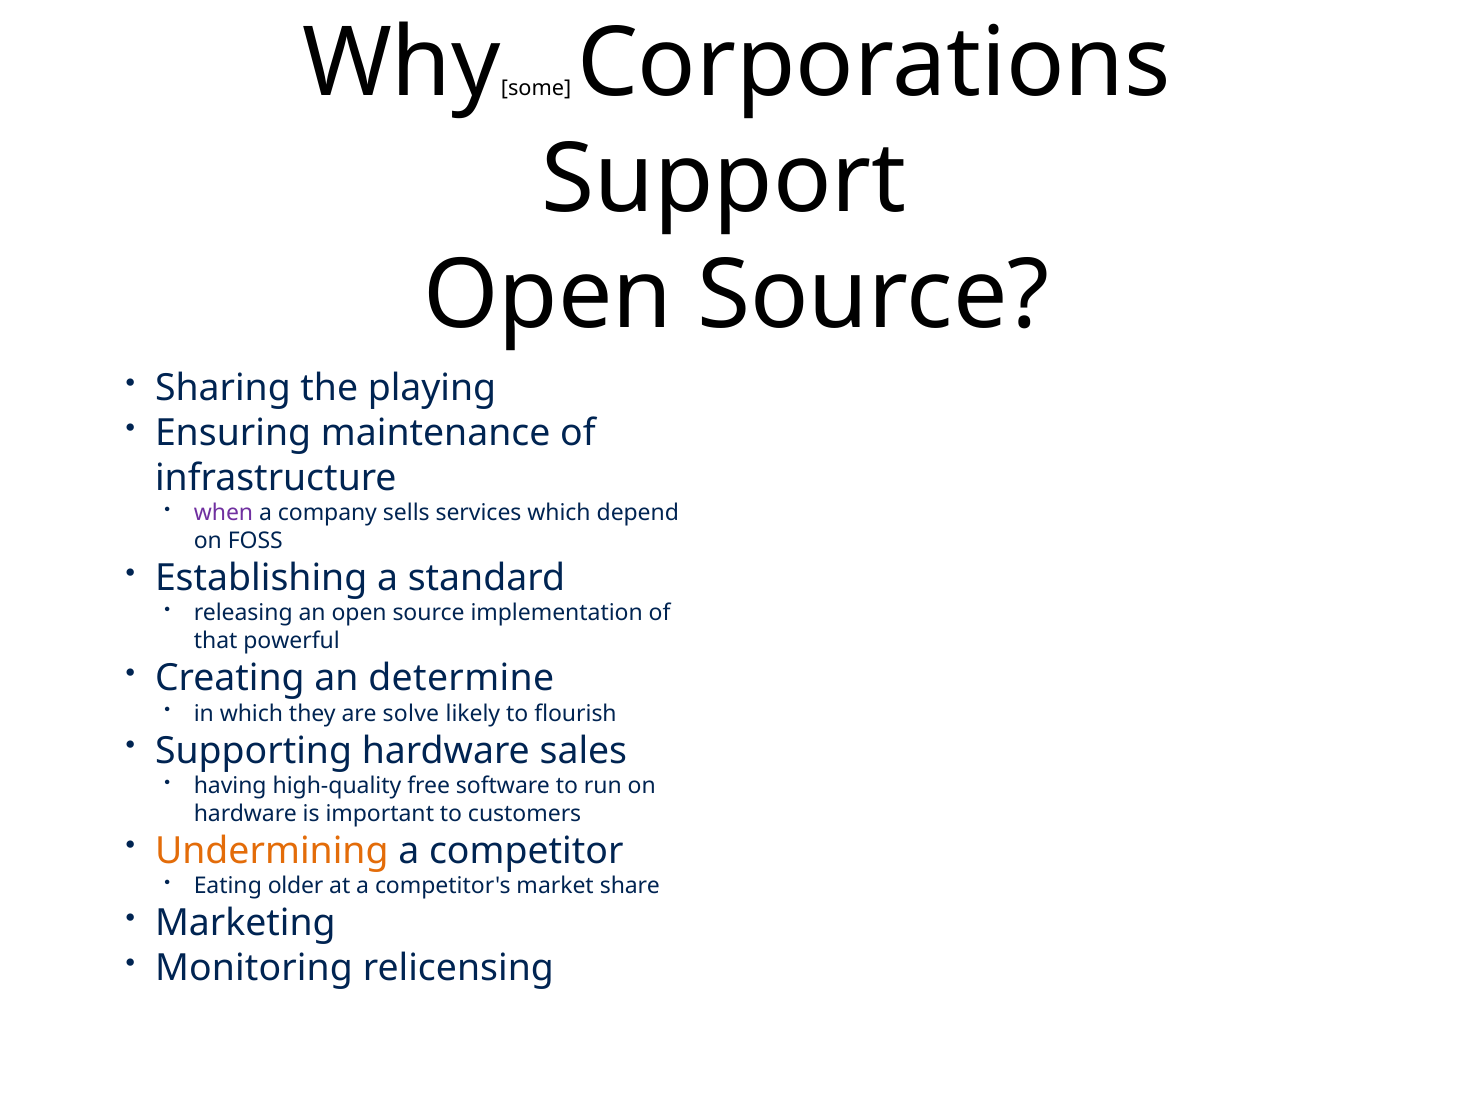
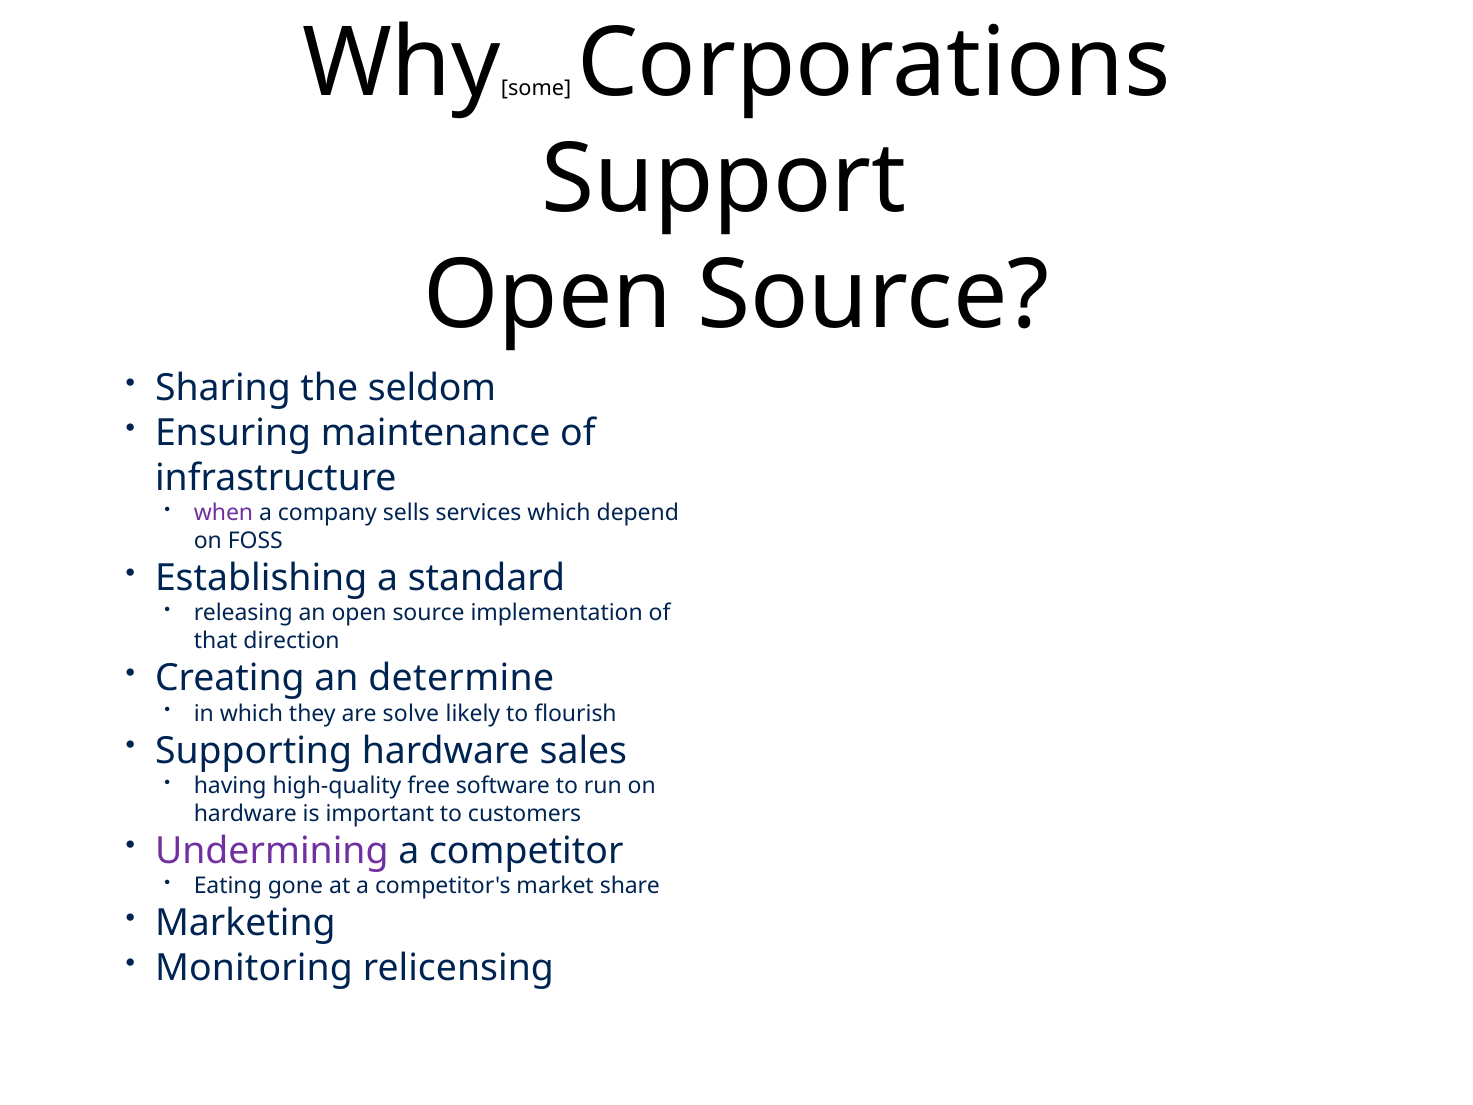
playing: playing -> seldom (432, 388)
powerful: powerful -> direction (292, 641)
Undermining colour: orange -> purple (272, 851)
older: older -> gone (295, 886)
